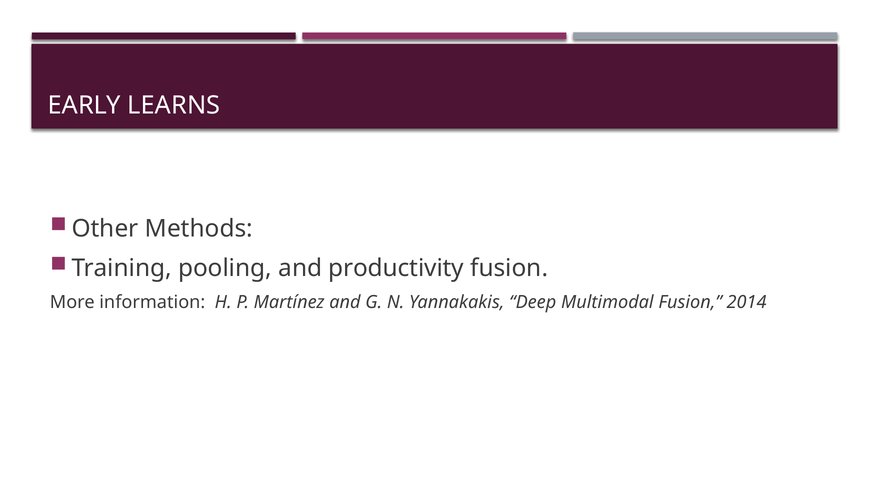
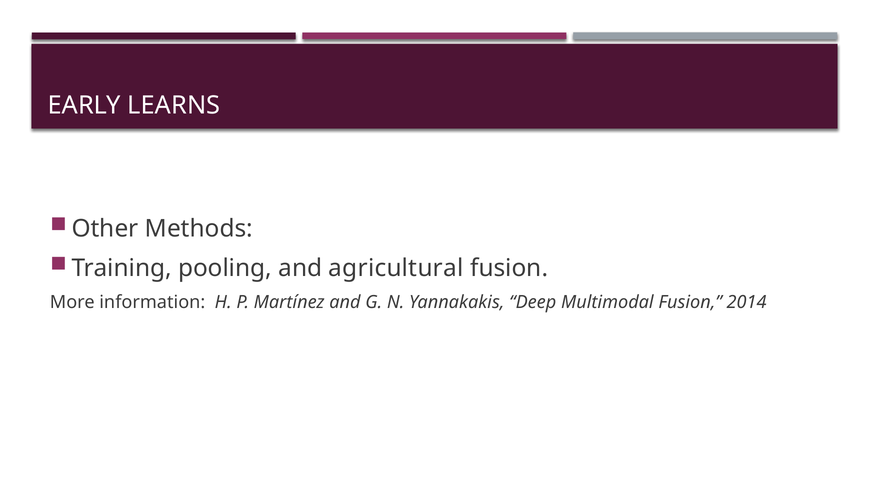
productivity: productivity -> agricultural (396, 268)
